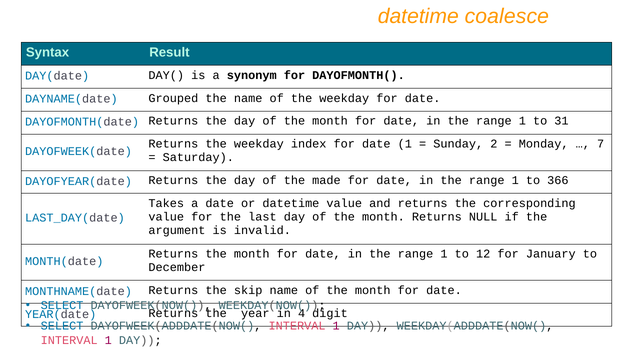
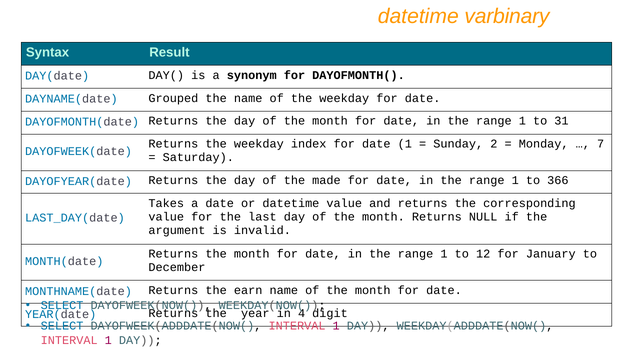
coalesce: coalesce -> varbinary (507, 16)
skip: skip -> earn (248, 290)
